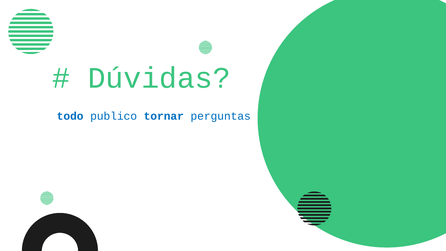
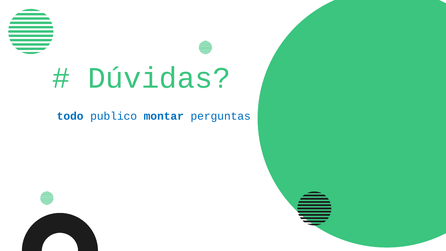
tornar: tornar -> montar (164, 116)
